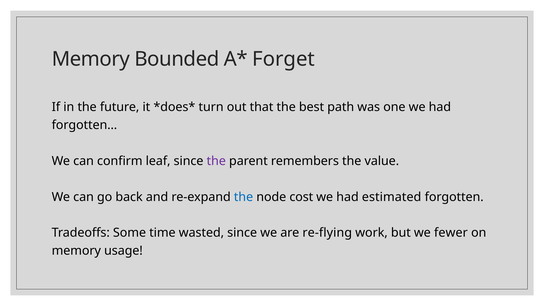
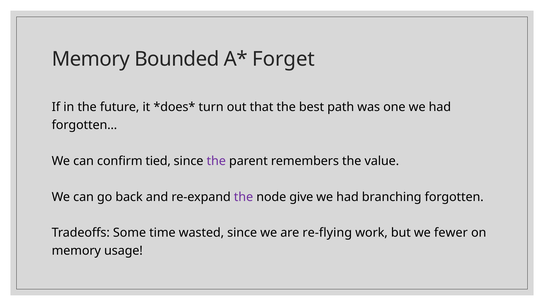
leaf: leaf -> tied (158, 161)
the colour: blue -> purple (244, 197)
cost: cost -> give (301, 197)
estimated: estimated -> branching (392, 197)
